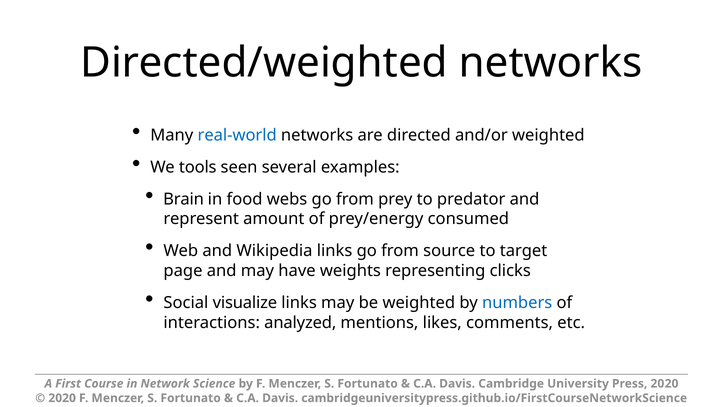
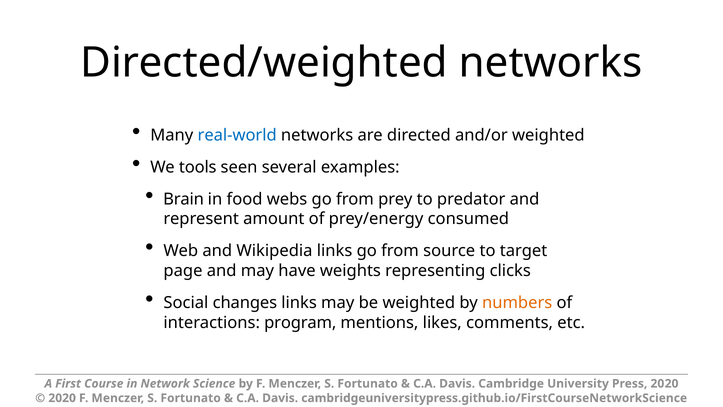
visualize: visualize -> changes (245, 303)
numbers colour: blue -> orange (517, 303)
analyzed: analyzed -> program (300, 322)
